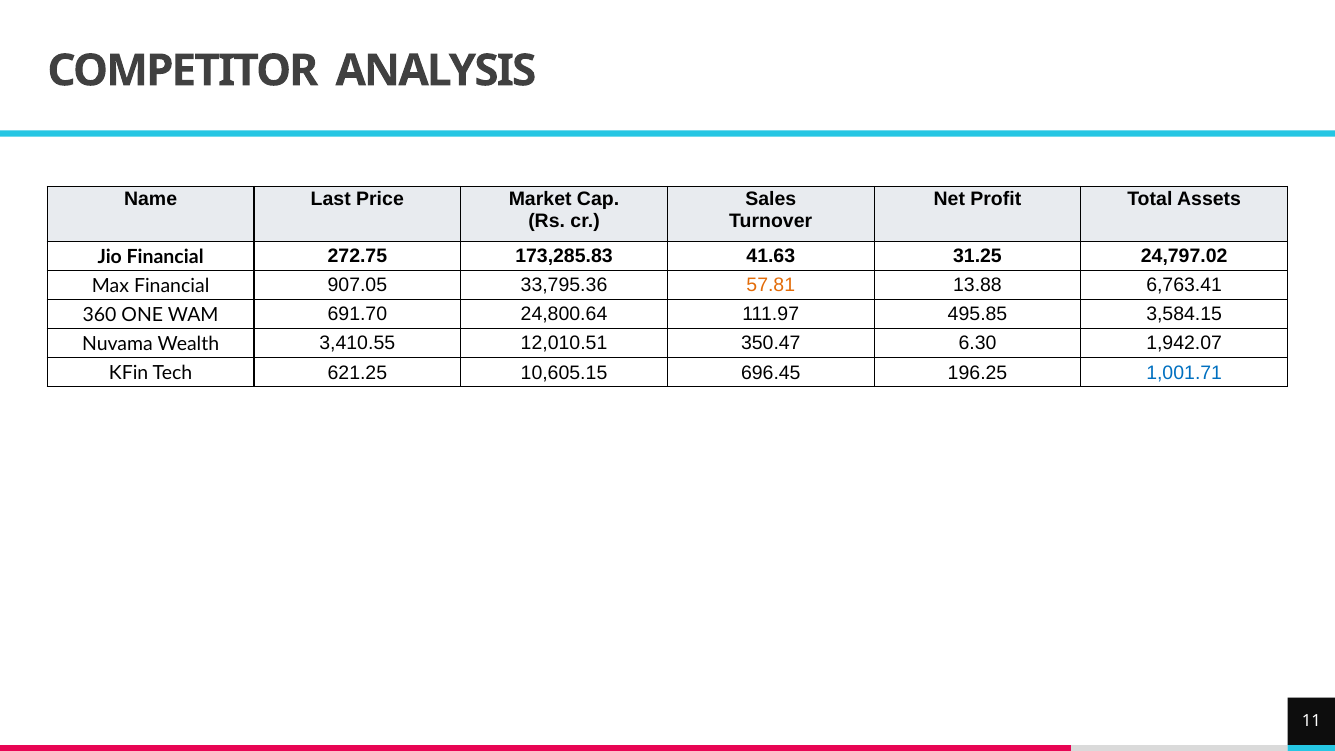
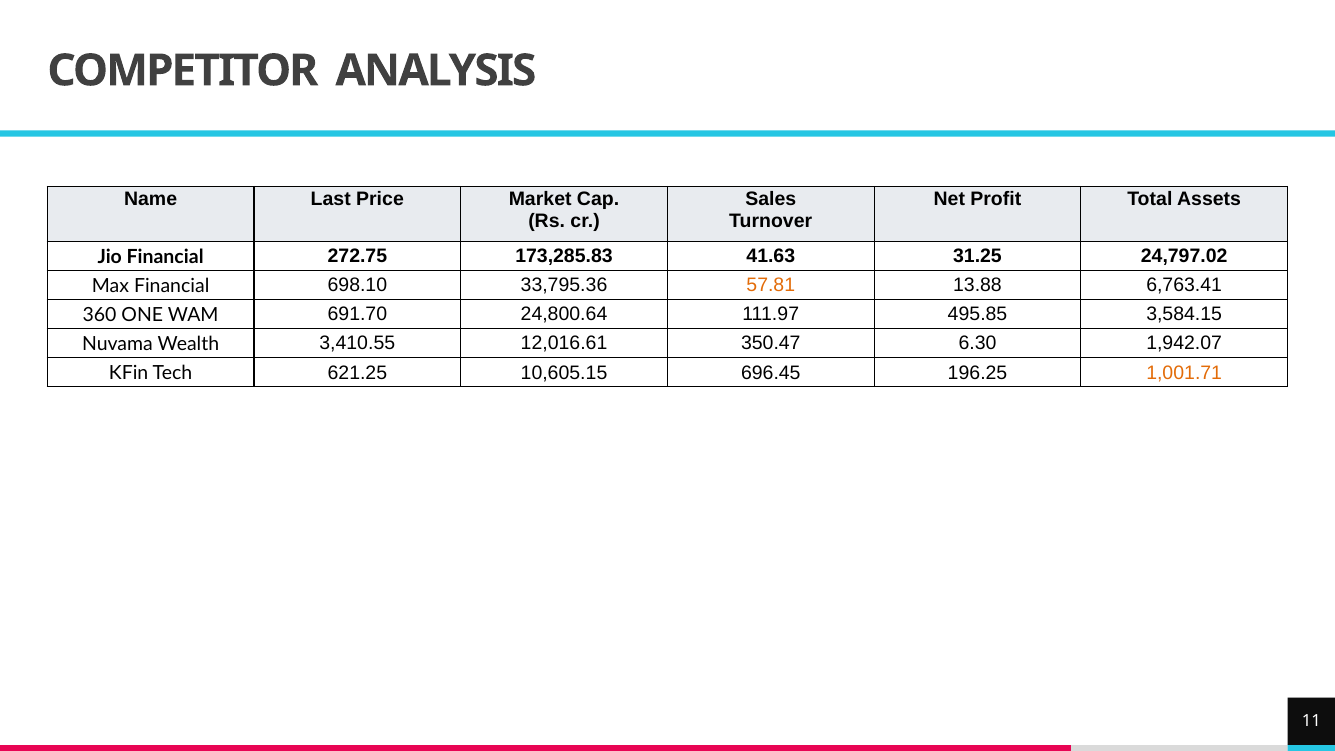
907.05: 907.05 -> 698.10 (357, 285)
12,010.51: 12,010.51 -> 12,016.61 (564, 343)
1,001.71 colour: blue -> orange (1184, 373)
